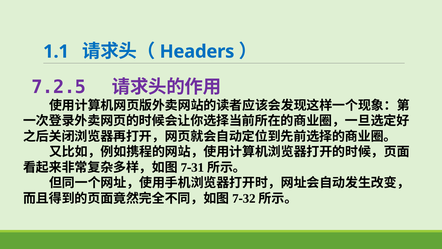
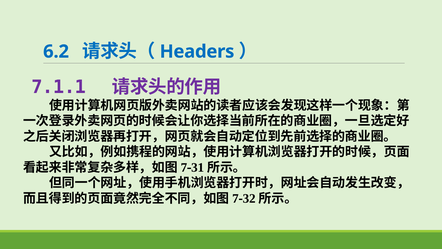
1.1: 1.1 -> 6.2 (56, 51)
7.2.5: 7.2.5 -> 7.1.1 (59, 87)
